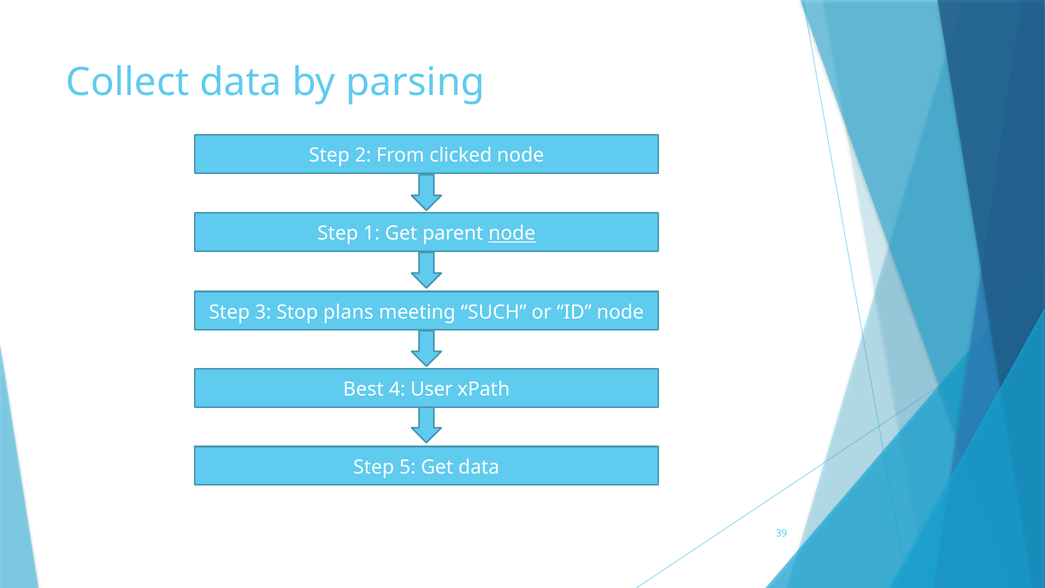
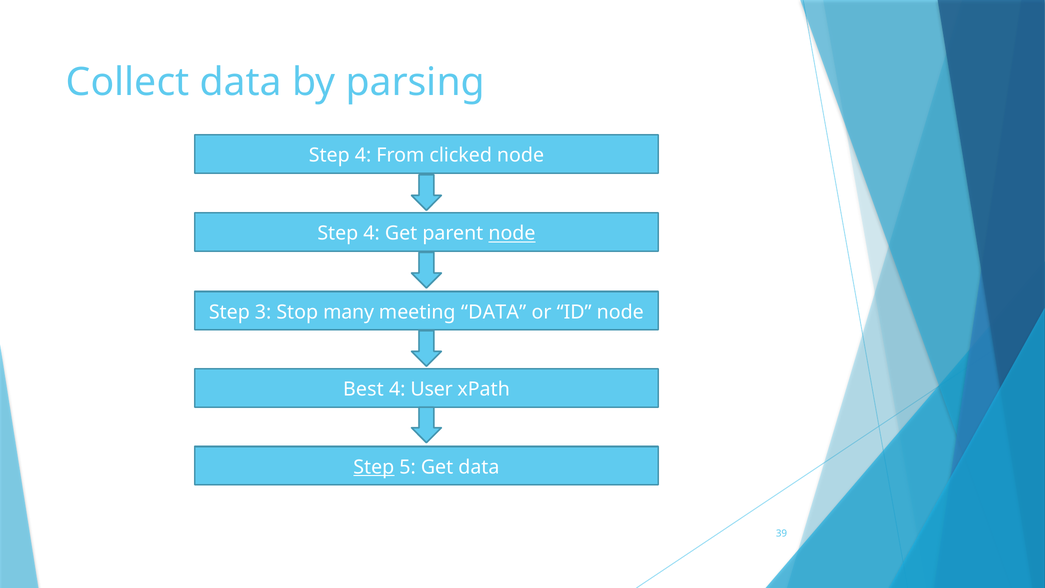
2: 2 -> 4 (363, 155)
1: 1 -> 4 (372, 233)
plans: plans -> many (349, 312)
meeting SUCH: SUCH -> DATA (494, 312)
Step underline: none -> present (374, 467)
